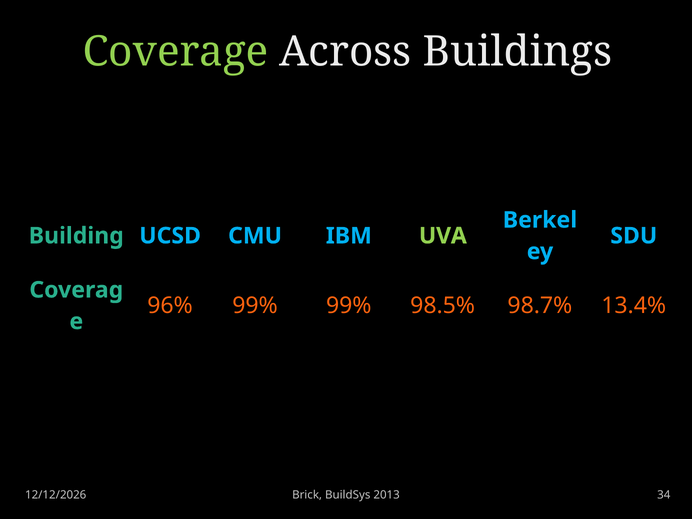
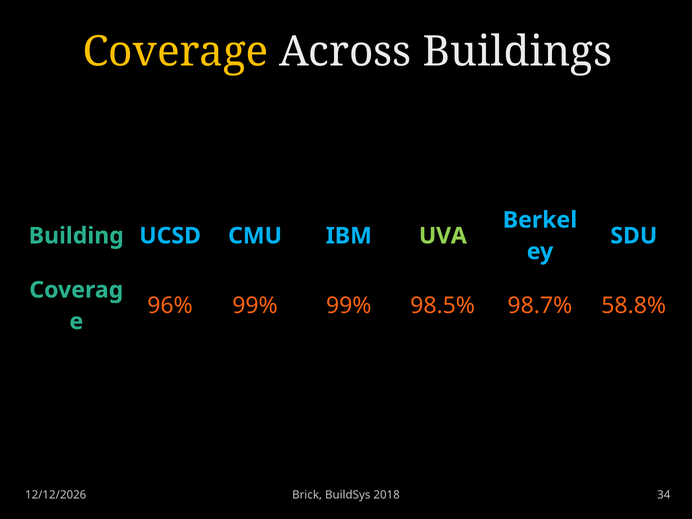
Coverage colour: light green -> yellow (176, 52)
13.4%: 13.4% -> 58.8% (634, 306)
2013: 2013 -> 2018 (387, 495)
